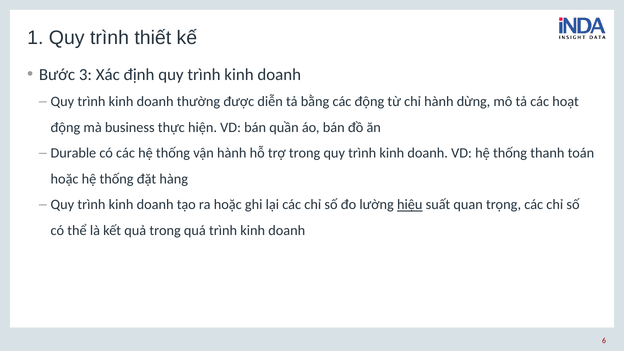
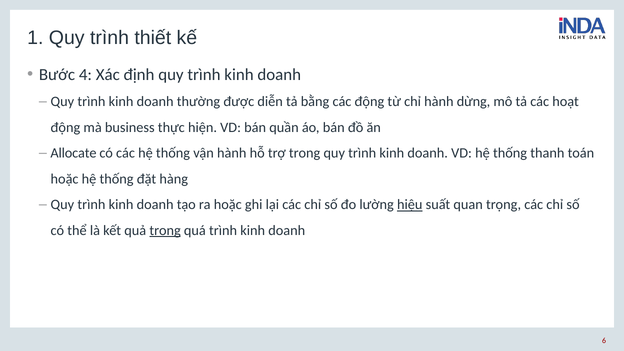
3: 3 -> 4 (85, 75)
Durable: Durable -> Allocate (73, 153)
trong underline: none -> present (165, 230)
